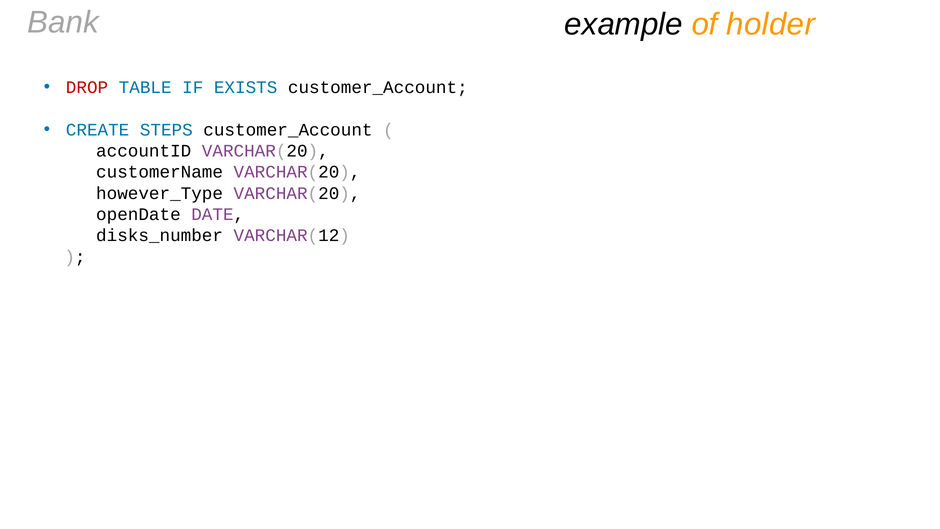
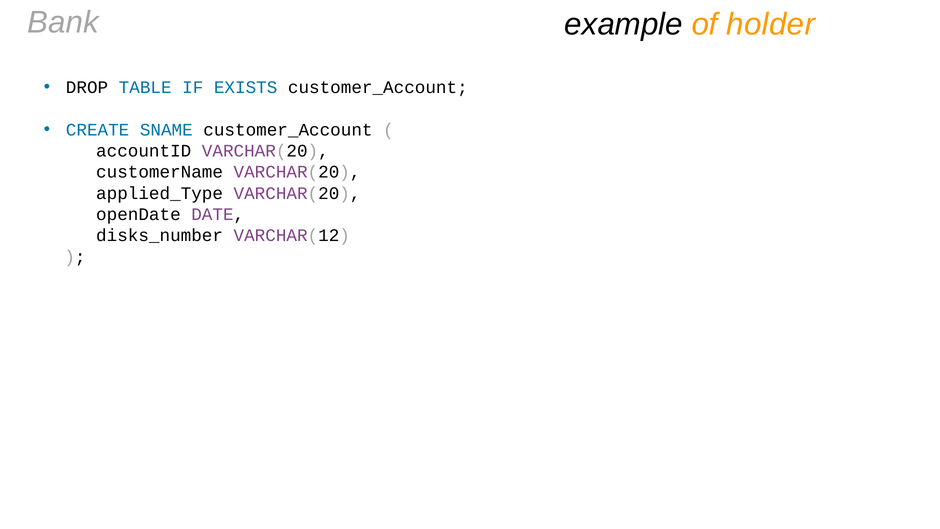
DROP colour: red -> black (87, 87)
STEPS: STEPS -> SNAME (166, 130)
however_Type: however_Type -> applied_Type (160, 193)
